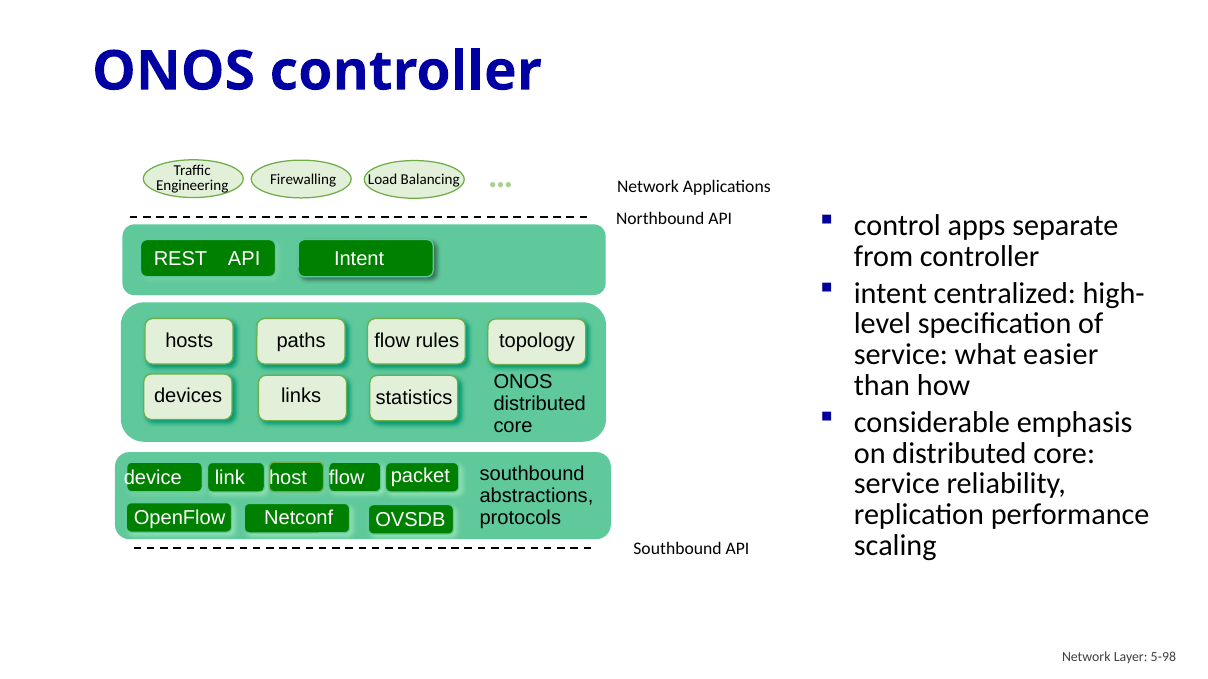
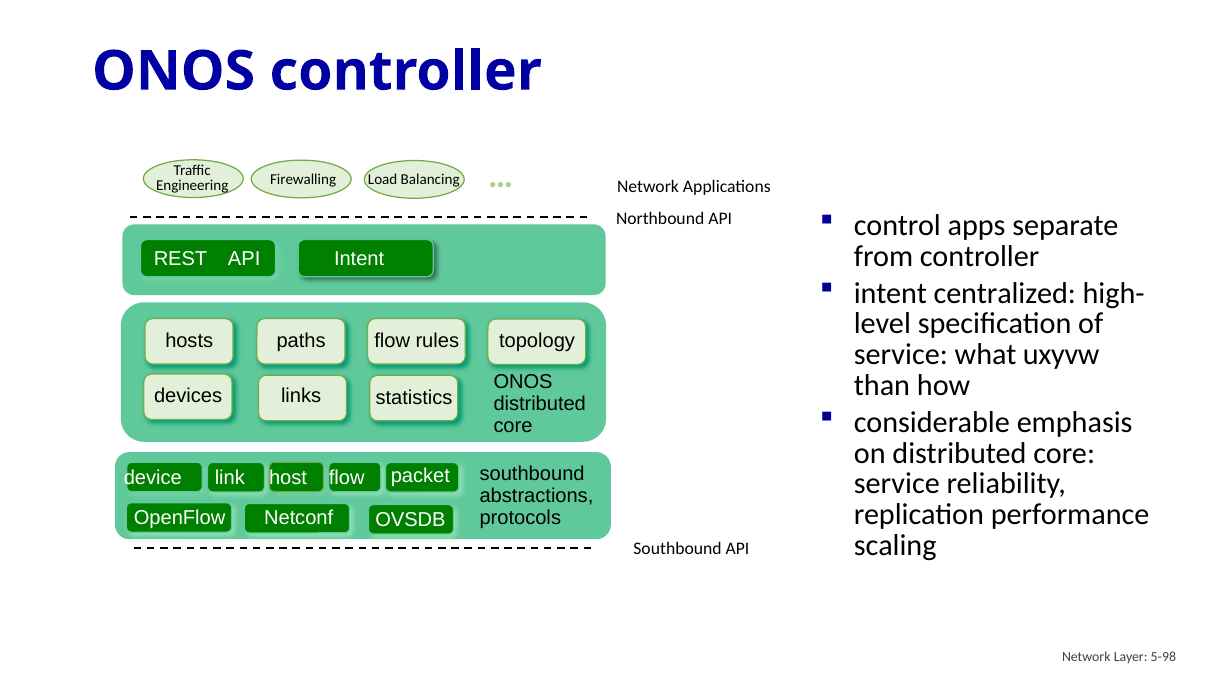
easier: easier -> uxyvw (1061, 355)
